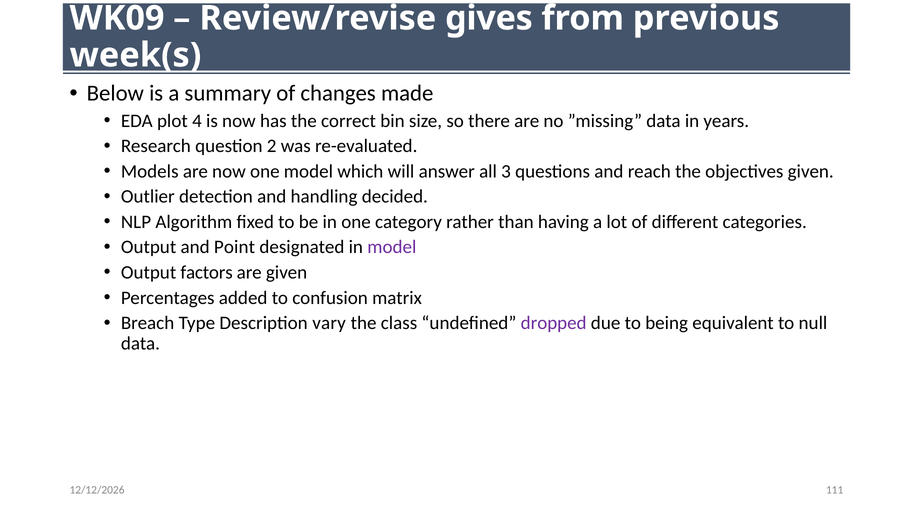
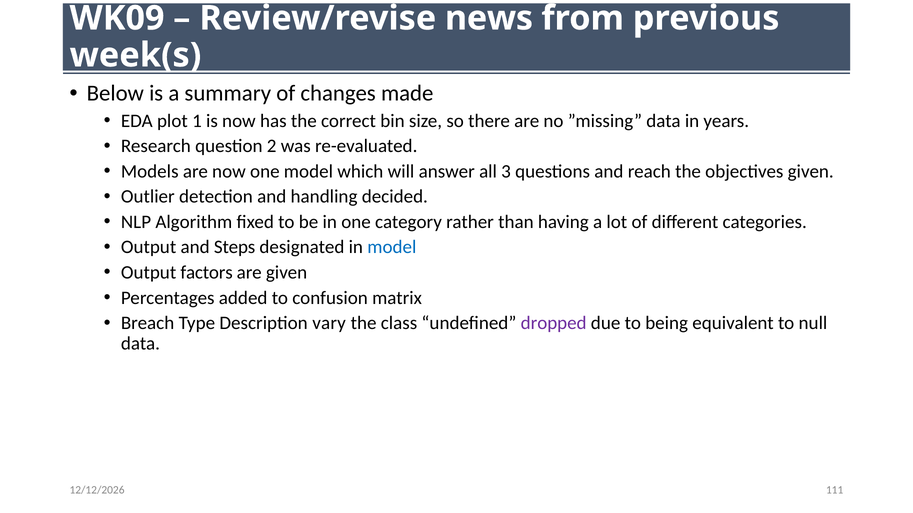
gives: gives -> news (489, 18)
4: 4 -> 1 (197, 121)
Point: Point -> Steps (235, 247)
model colour: purple -> blue (392, 247)
